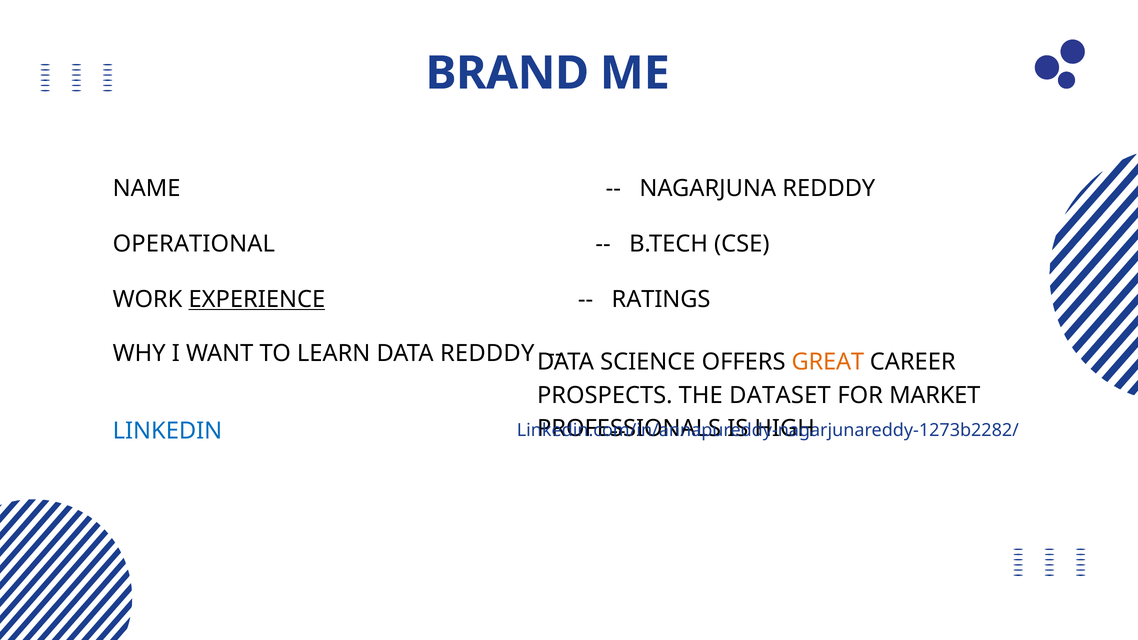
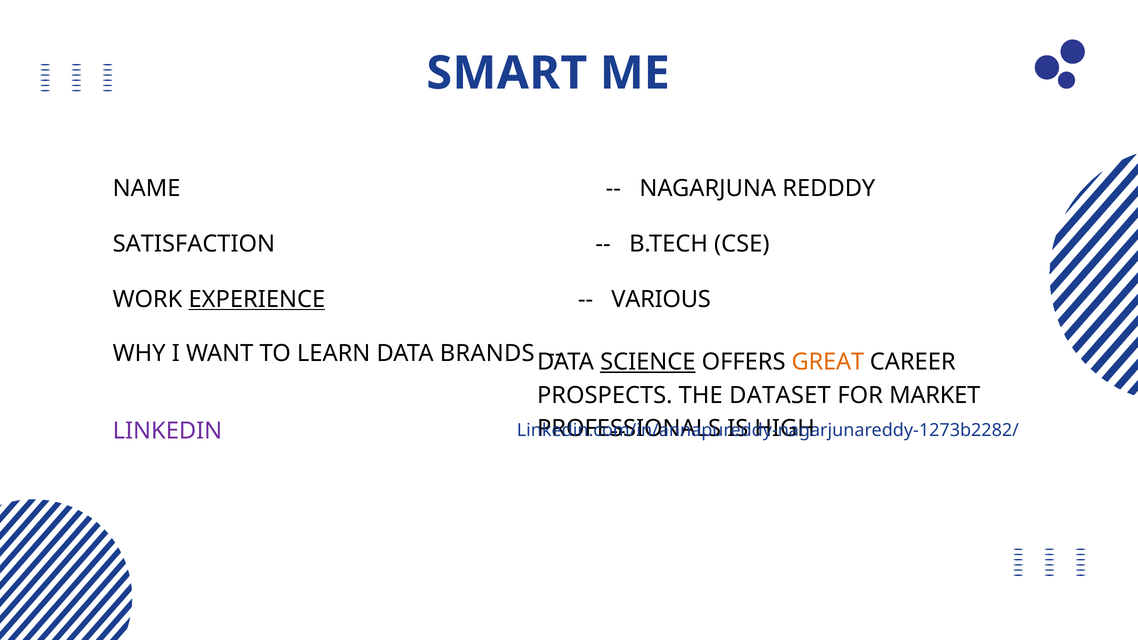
BRAND: BRAND -> SMART (507, 73)
OPERATIONAL: OPERATIONAL -> SATISFACTION (194, 244)
RATINGS: RATINGS -> VARIOUS (661, 299)
DATA REDDDY: REDDDY -> BRANDS (487, 354)
SCIENCE underline: none -> present (648, 362)
LINKEDIN colour: blue -> purple (167, 431)
